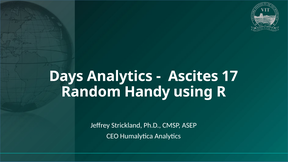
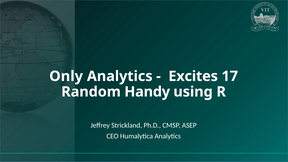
Days: Days -> Only (66, 76)
Ascites: Ascites -> Excites (193, 76)
